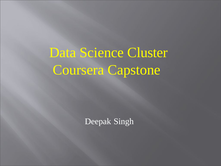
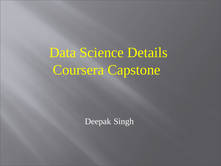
Cluster: Cluster -> Details (147, 52)
